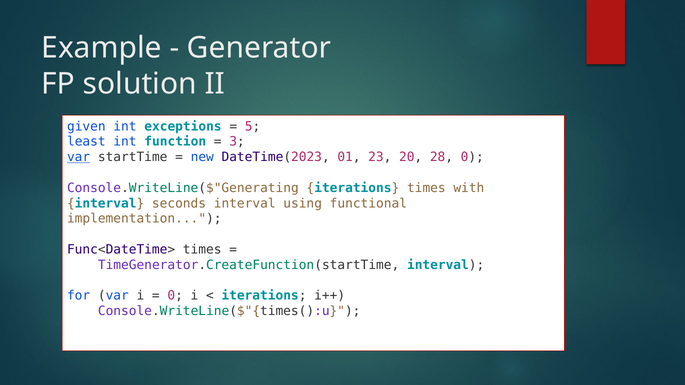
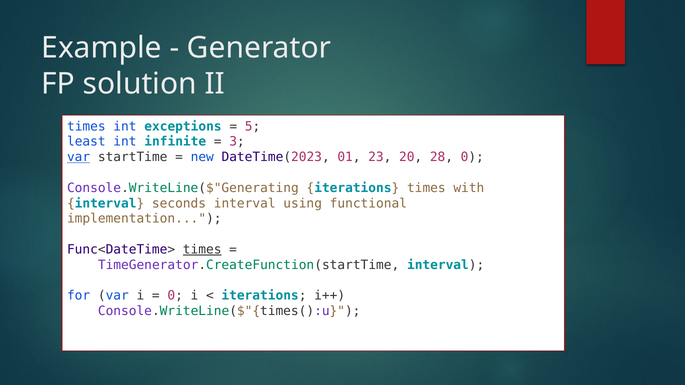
given: given -> times (86, 126)
function: function -> infinite (175, 142)
times underline: none -> present (202, 250)
